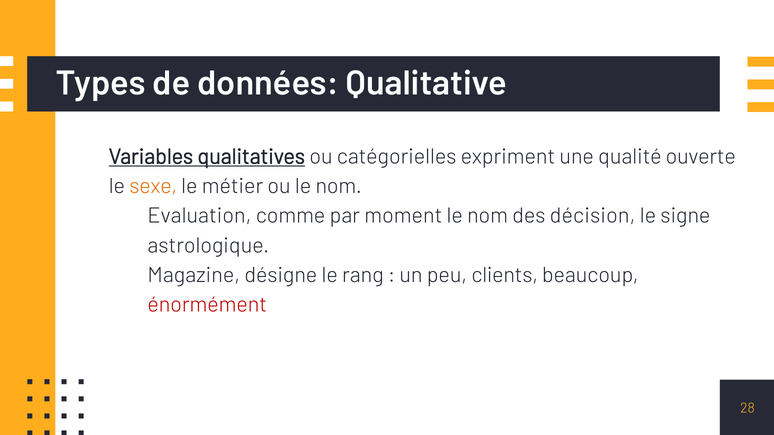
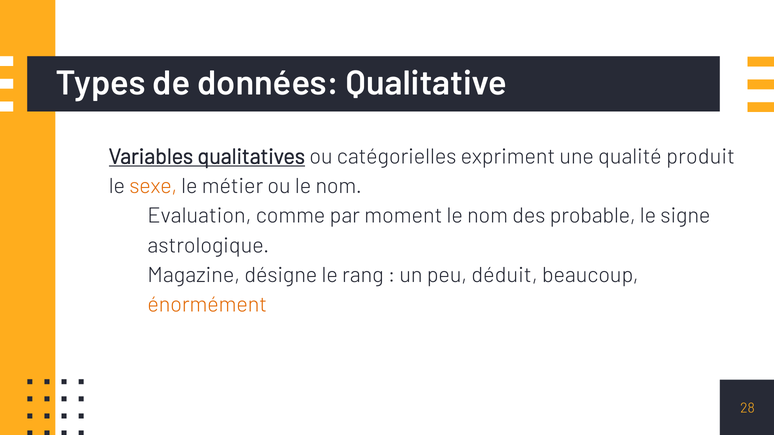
ouverte: ouverte -> produit (701, 157)
décision: décision -> probable (593, 216)
clients: clients -> déduit (504, 275)
énormément colour: red -> orange (207, 305)
